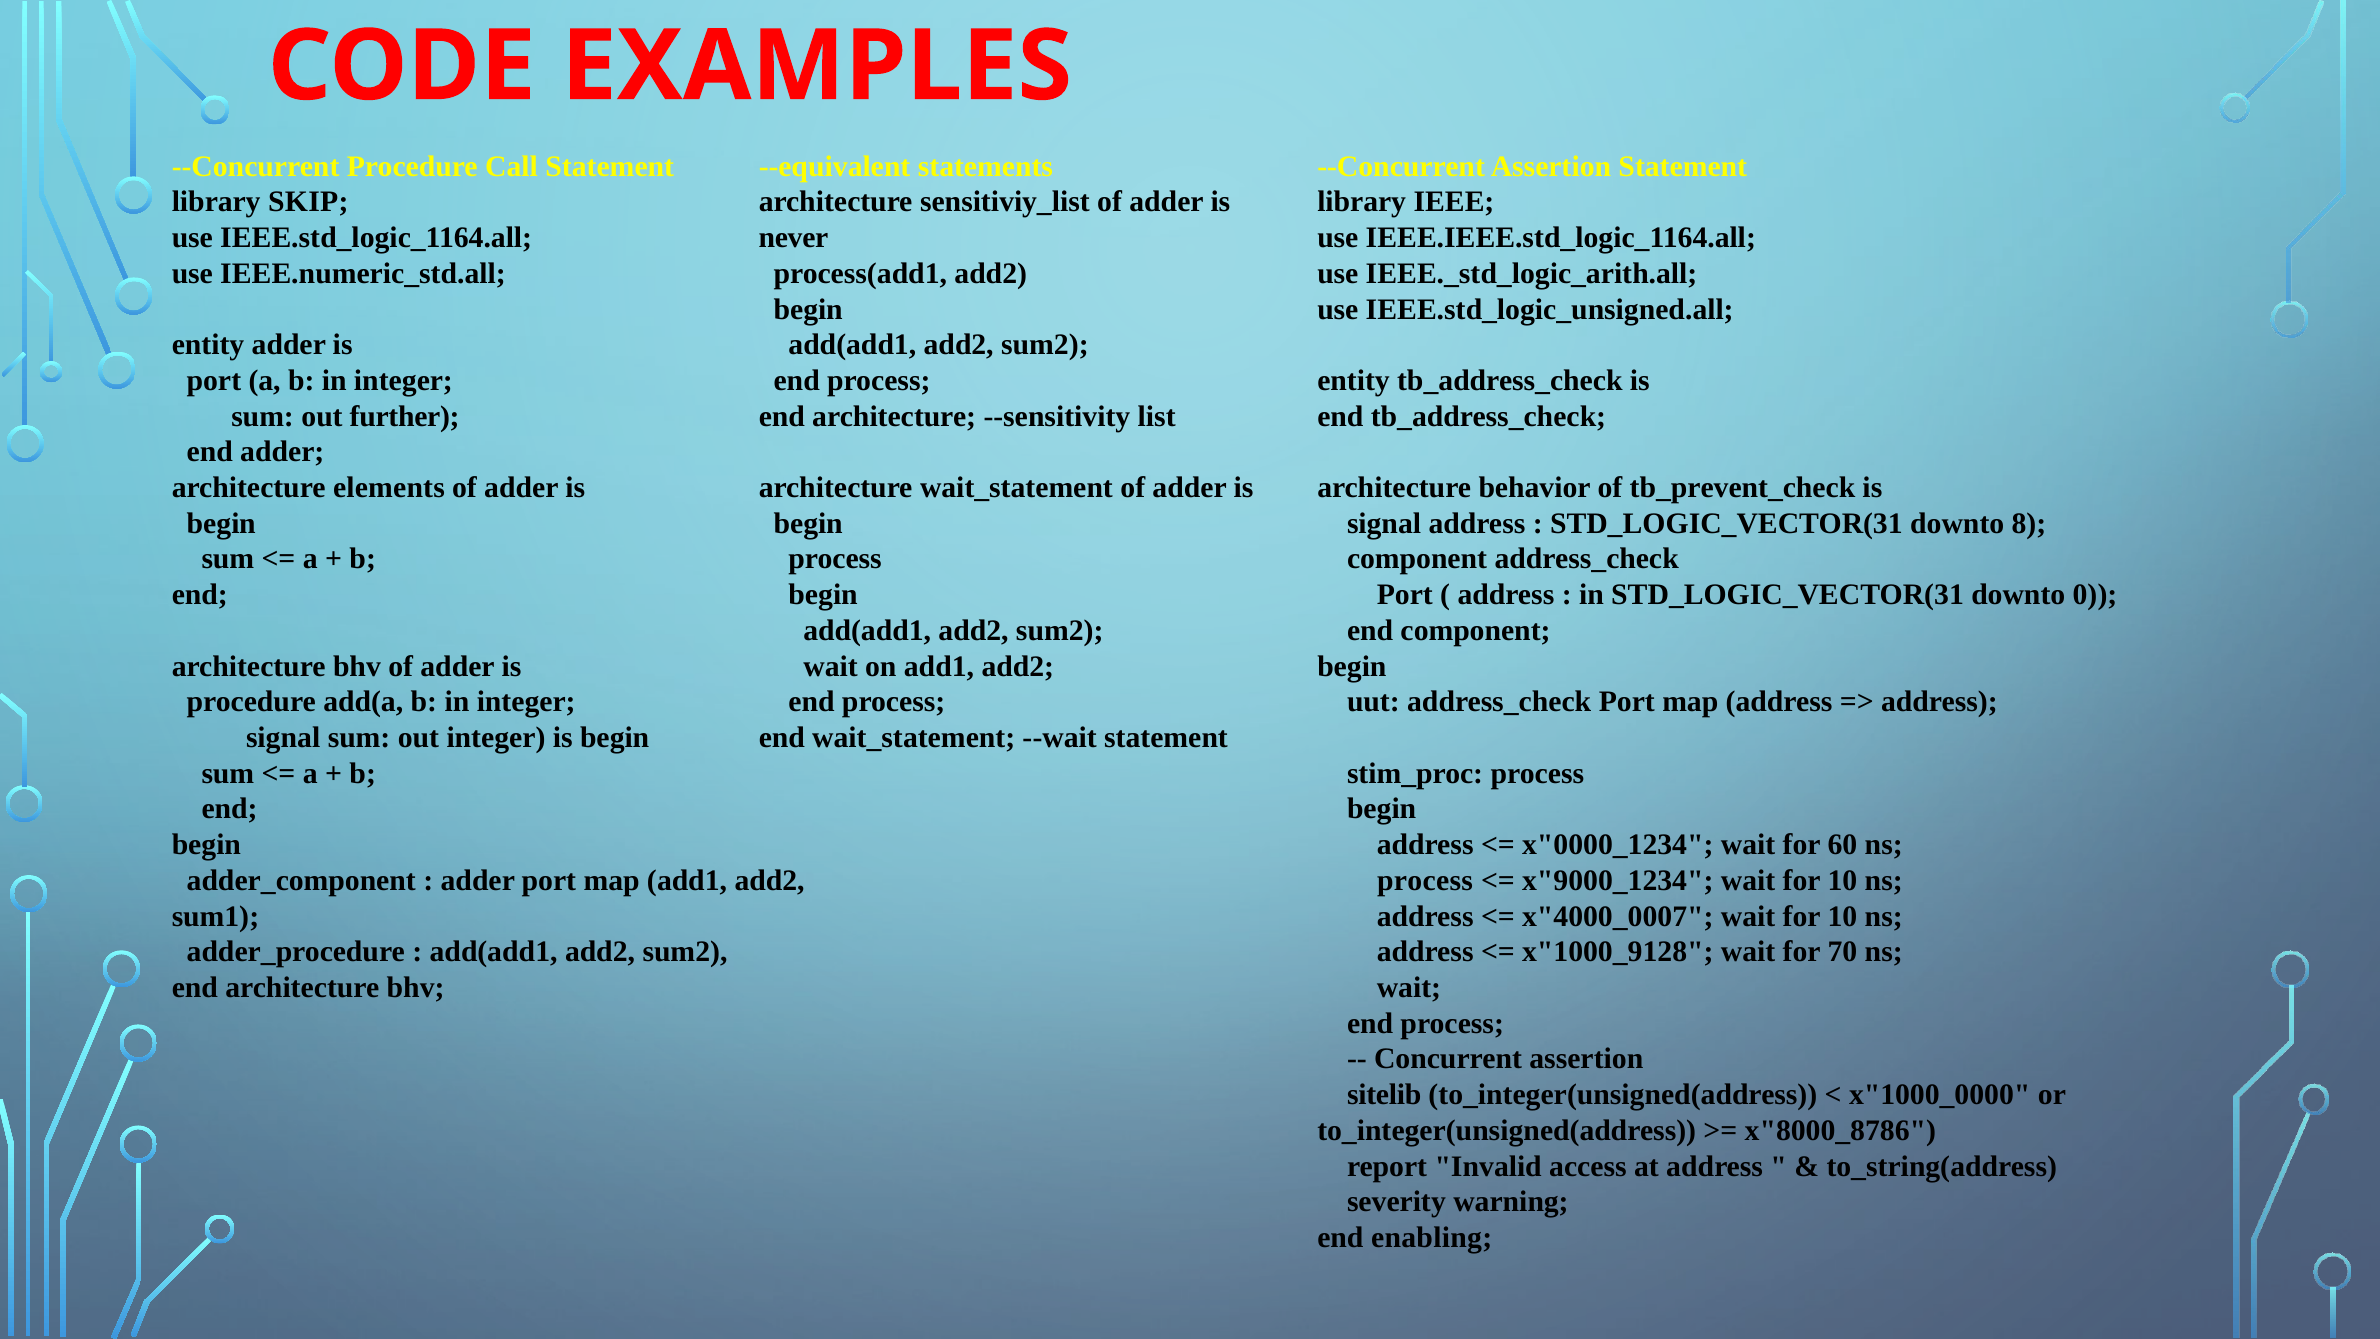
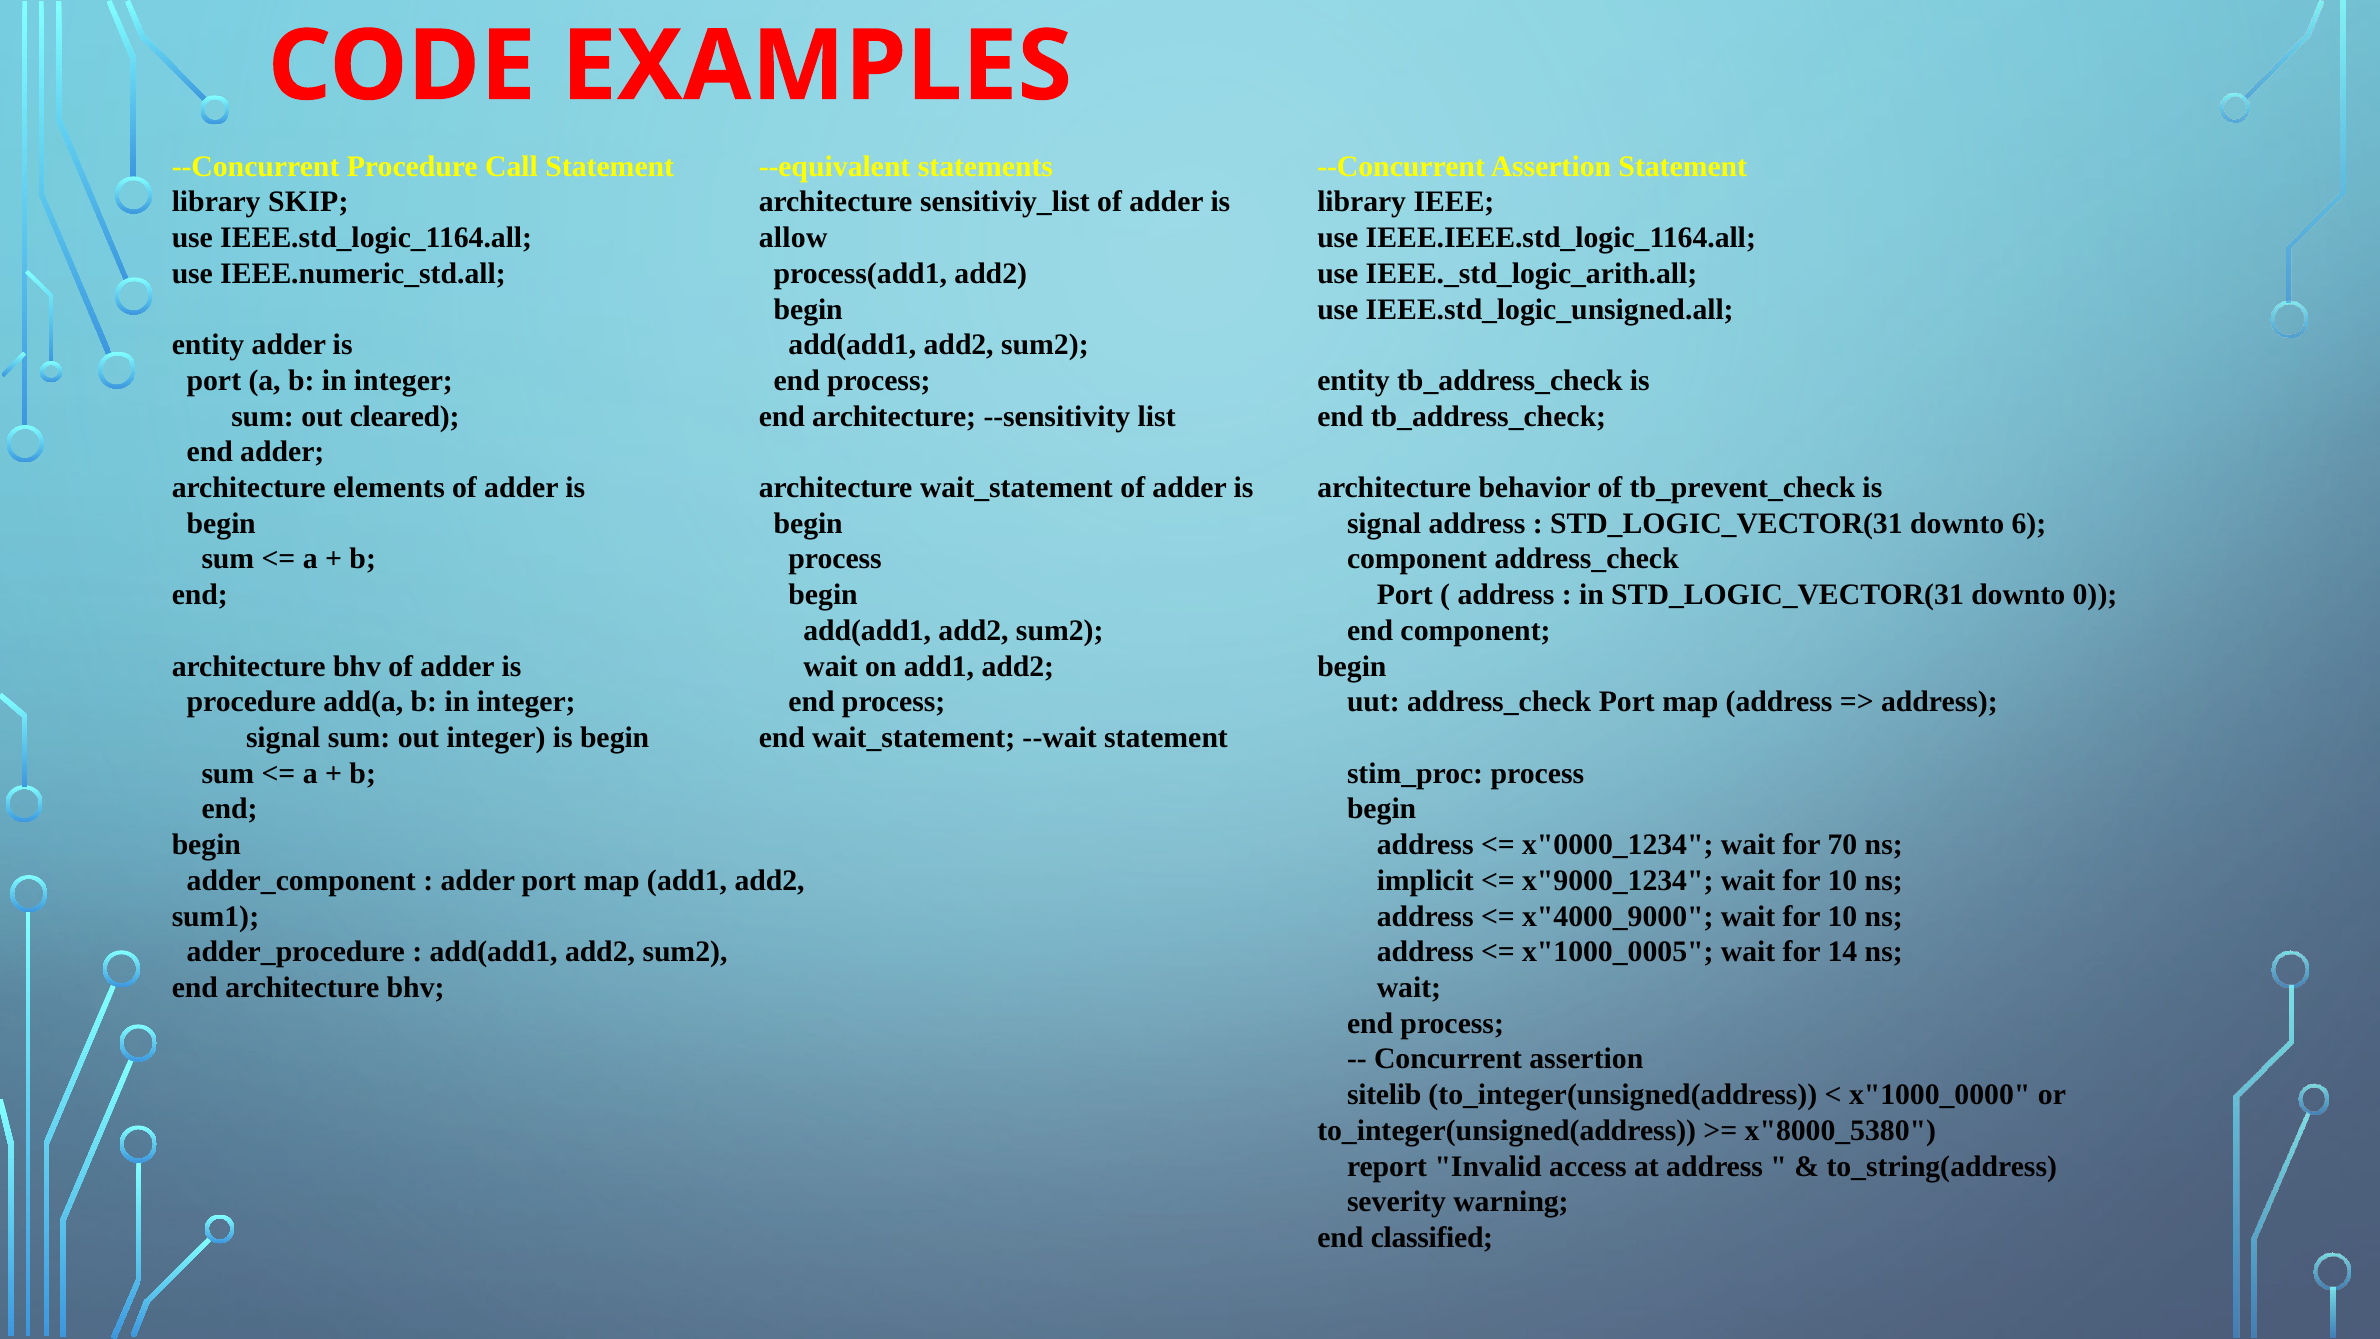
never: never -> allow (793, 238)
further: further -> cleared (405, 416)
8: 8 -> 6 (2029, 523)
60: 60 -> 70 (1842, 845)
process: process -> implicit (1425, 880)
x"4000_0007: x"4000_0007 -> x"4000_9000 (1618, 916)
x"1000_9128: x"1000_9128 -> x"1000_0005 (1618, 952)
70: 70 -> 14 (1842, 952)
x"8000_8786: x"8000_8786 -> x"8000_5380 (1840, 1130)
enabling: enabling -> classified (1432, 1237)
